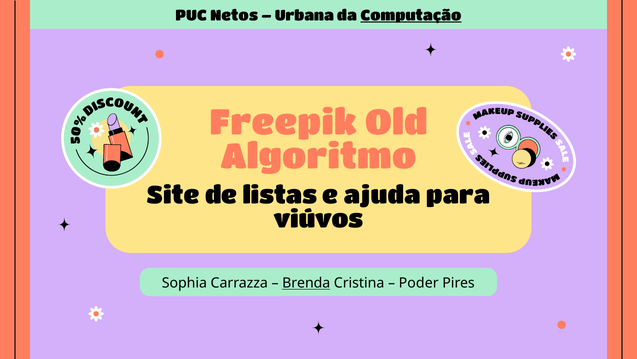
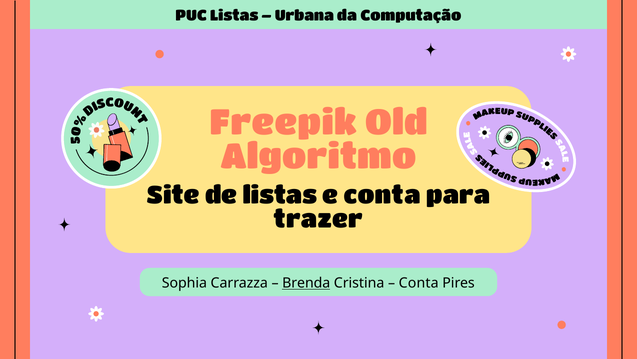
PUC Netos: Netos -> Listas (234, 16)
Computação underline: present -> none (411, 16)
e ajuda: ajuda -> conta (382, 195)
viúvos: viúvos -> trazer (318, 219)
Poder: Poder -> Conta (419, 283)
